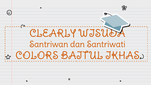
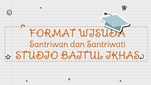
CLEARLY: CLEARLY -> FORMAT (53, 33)
COLORS: COLORS -> STUDIO (37, 56)
